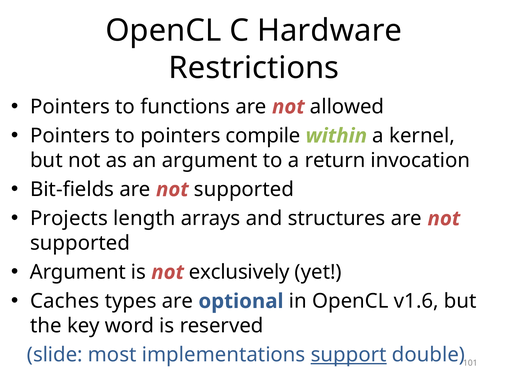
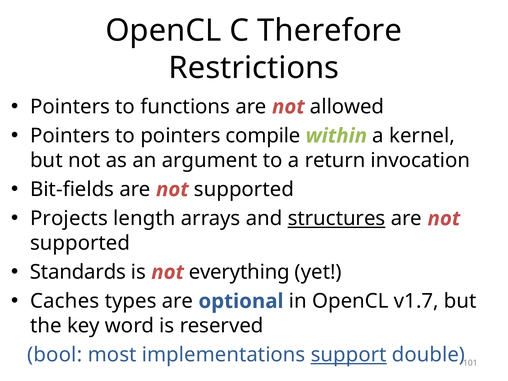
Hardware: Hardware -> Therefore (330, 31)
structures underline: none -> present (337, 219)
Argument: Argument -> Standards (78, 272)
exclusively: exclusively -> everything (239, 272)
v1.6: v1.6 -> v1.7 (416, 301)
slide: slide -> bool (55, 355)
